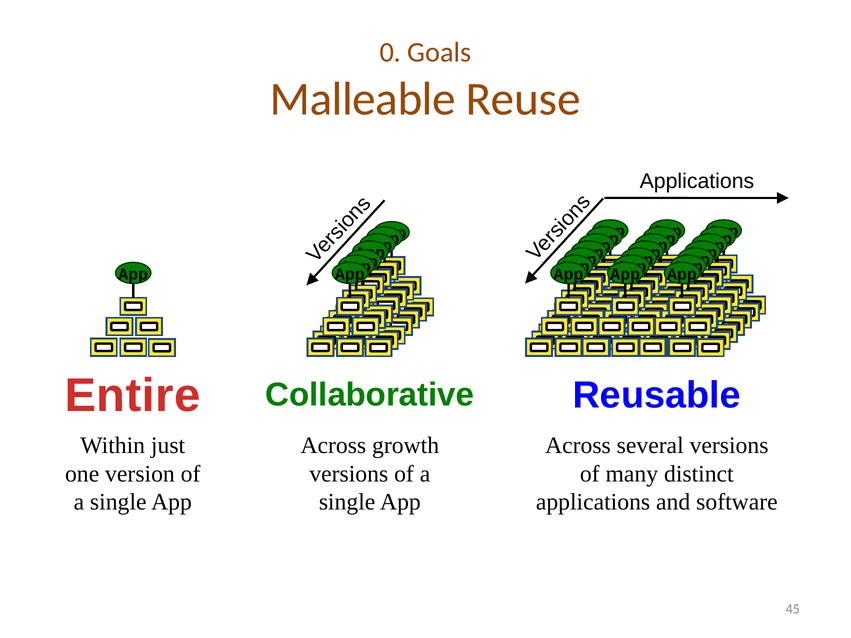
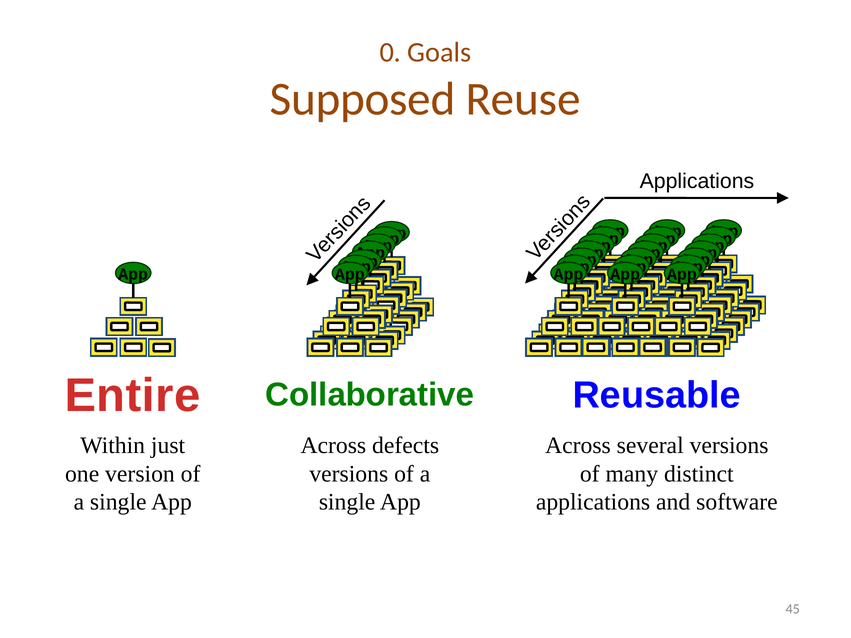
Malleable: Malleable -> Supposed (363, 99)
growth: growth -> defects (406, 446)
